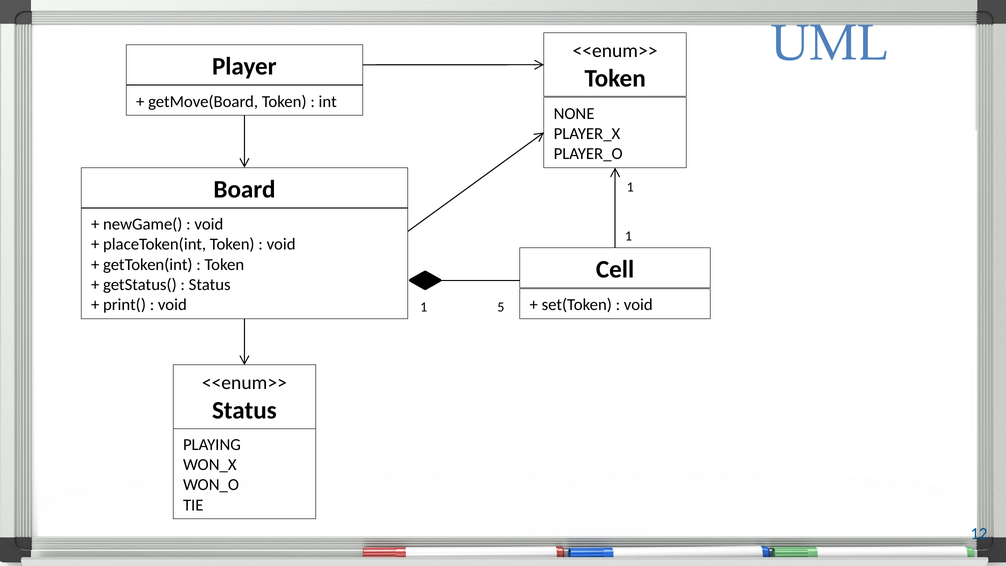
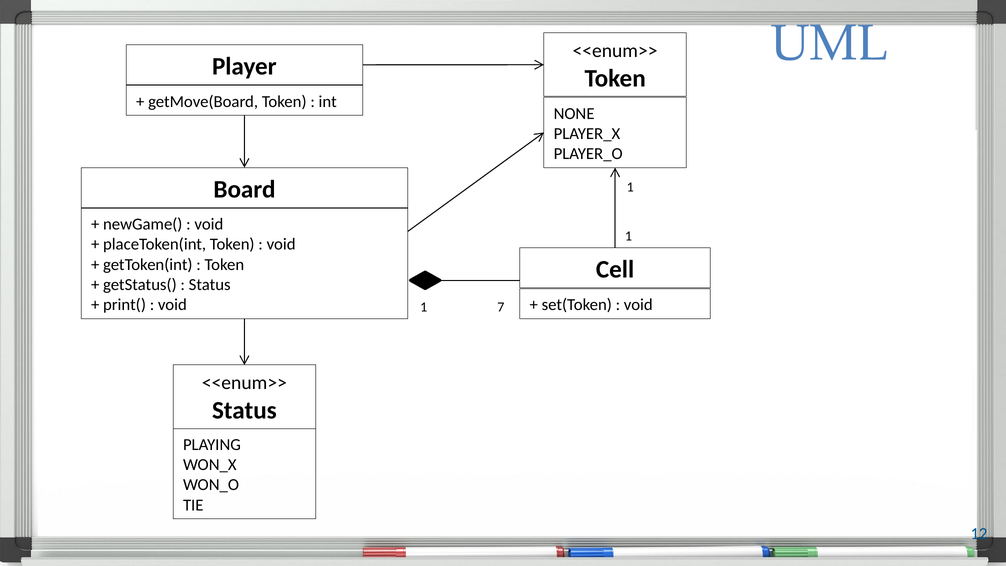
5: 5 -> 7 (501, 307)
